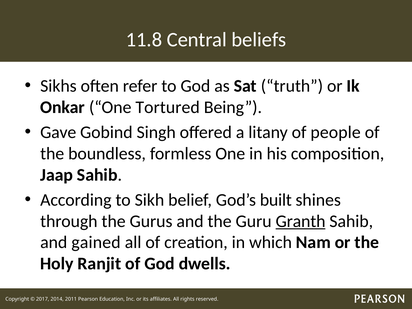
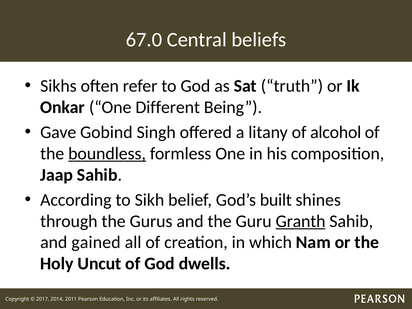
11.8: 11.8 -> 67.0 (144, 40)
Tortured: Tortured -> Different (168, 107)
people: people -> alcohol (336, 132)
boundless underline: none -> present (107, 154)
Ranjit: Ranjit -> Uncut (99, 264)
